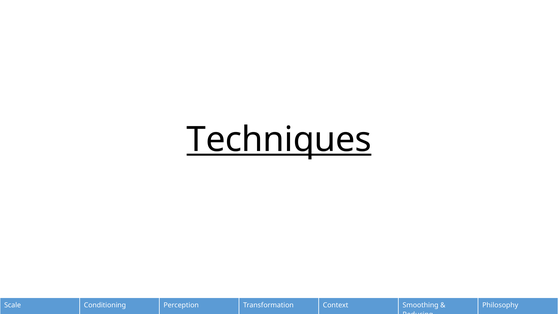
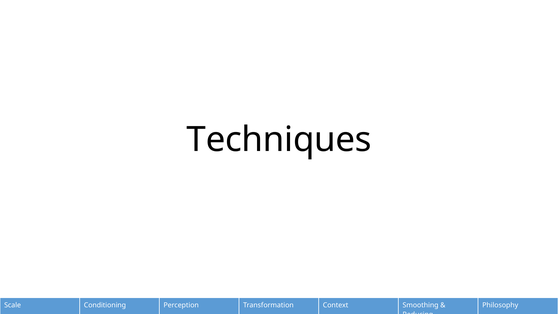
Techniques underline: present -> none (279, 139)
